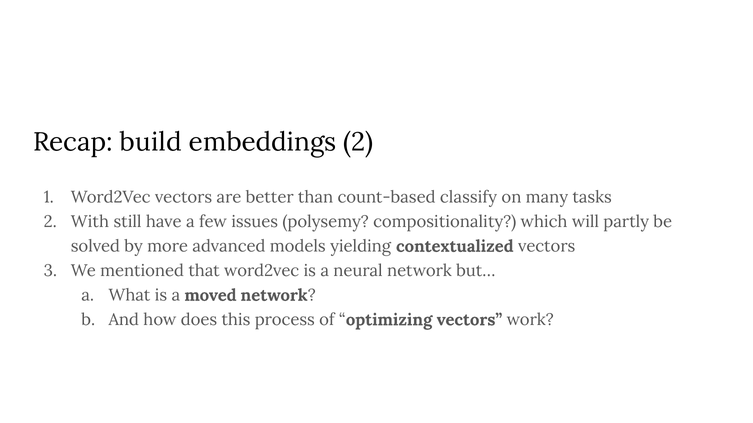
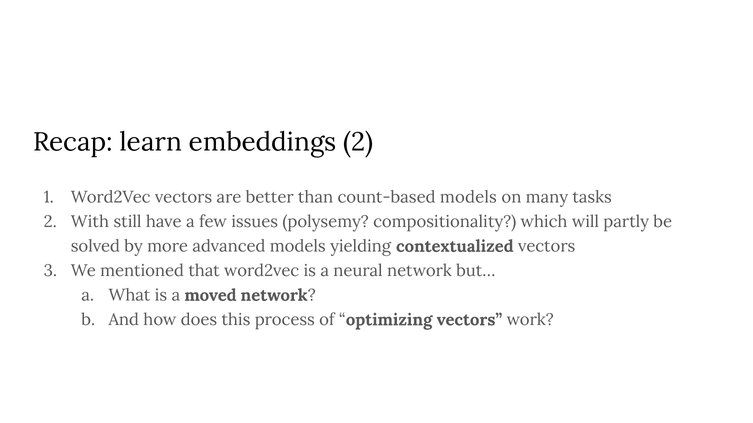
build: build -> learn (151, 143)
count-based classify: classify -> models (468, 198)
